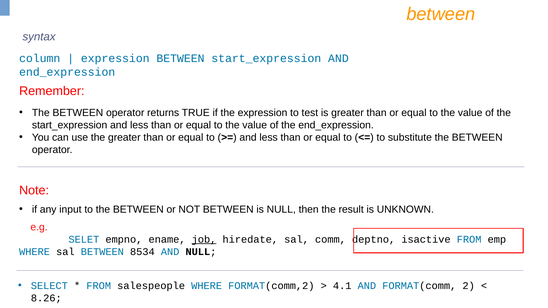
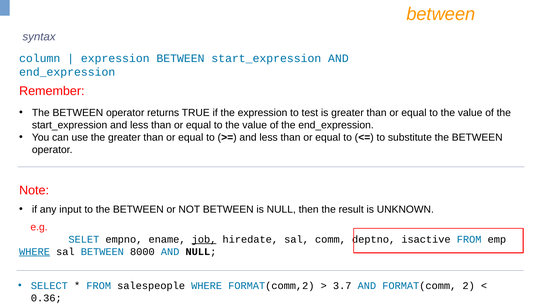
WHERE underline: none -> present (35, 252)
8534: 8534 -> 8000 (142, 252)
4.1: 4.1 -> 3.7 (342, 286)
8.26: 8.26 -> 0.36 (46, 298)
